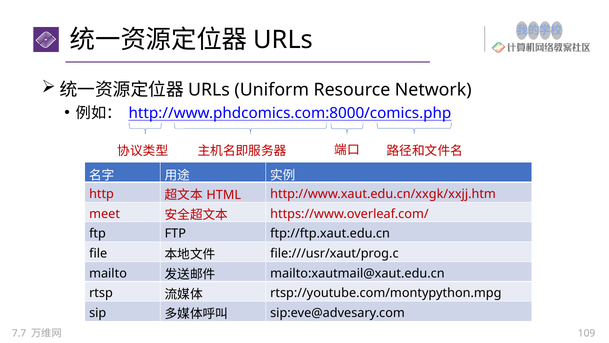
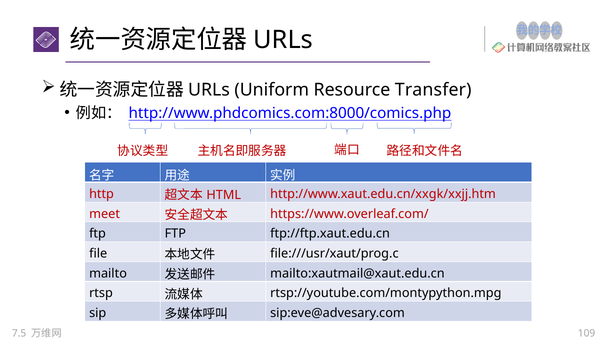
Network: Network -> Transfer (433, 90)
7.7: 7.7 -> 7.5 (19, 333)
